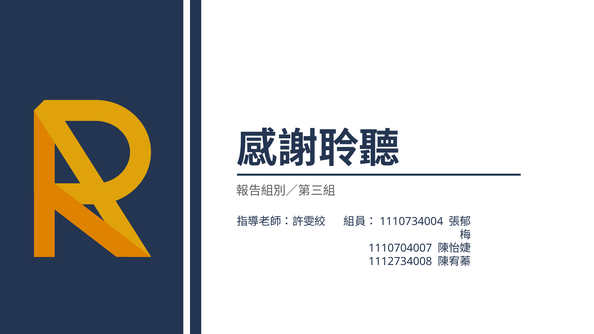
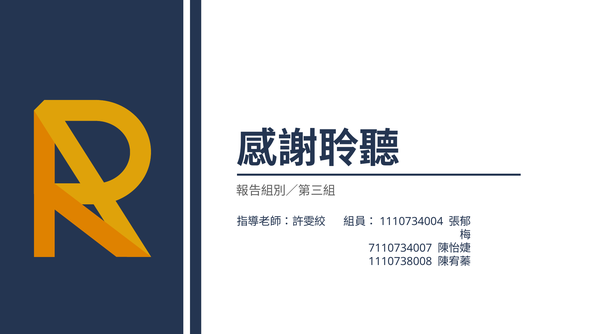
1110704007: 1110704007 -> 7110734007 (400, 248)
1112734008: 1112734008 -> 1110738008 (400, 262)
